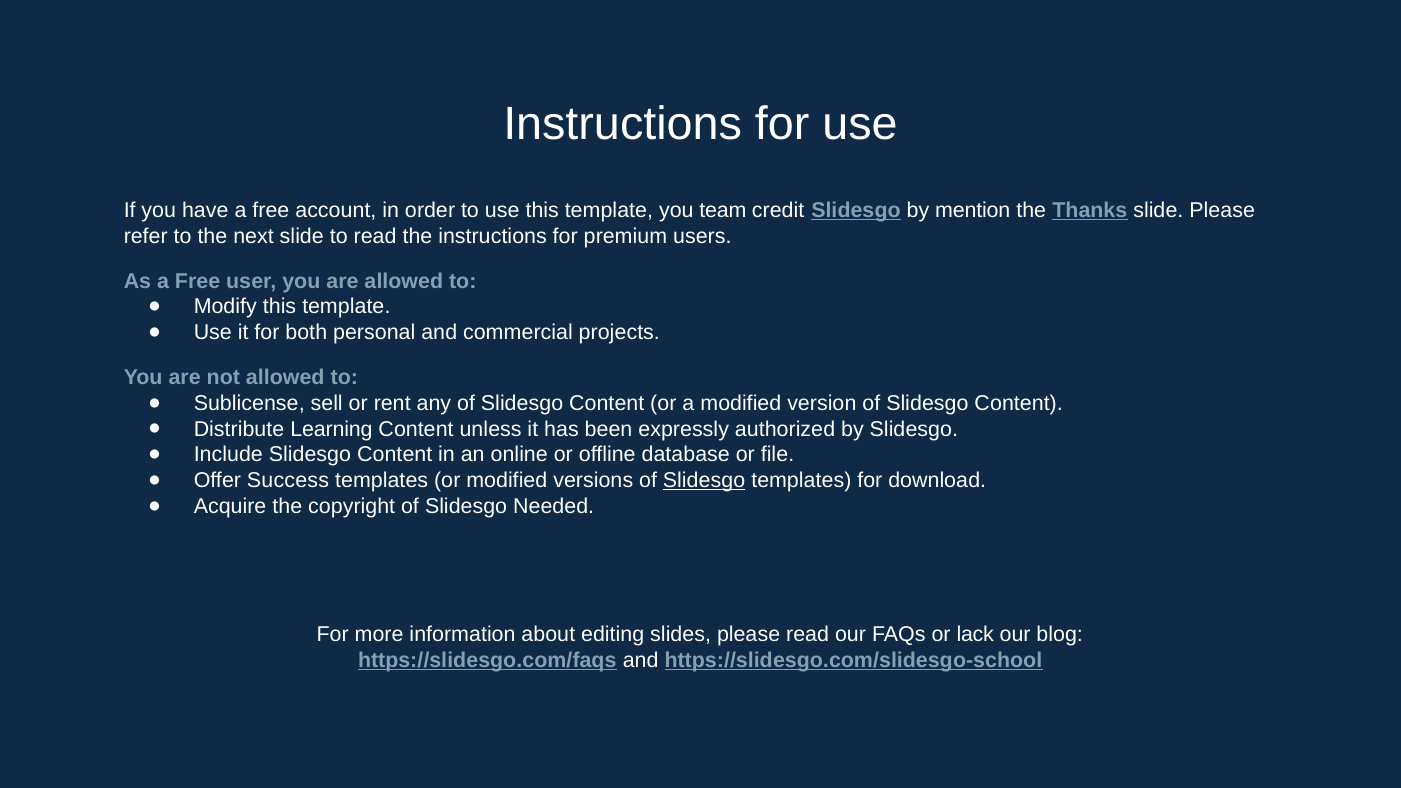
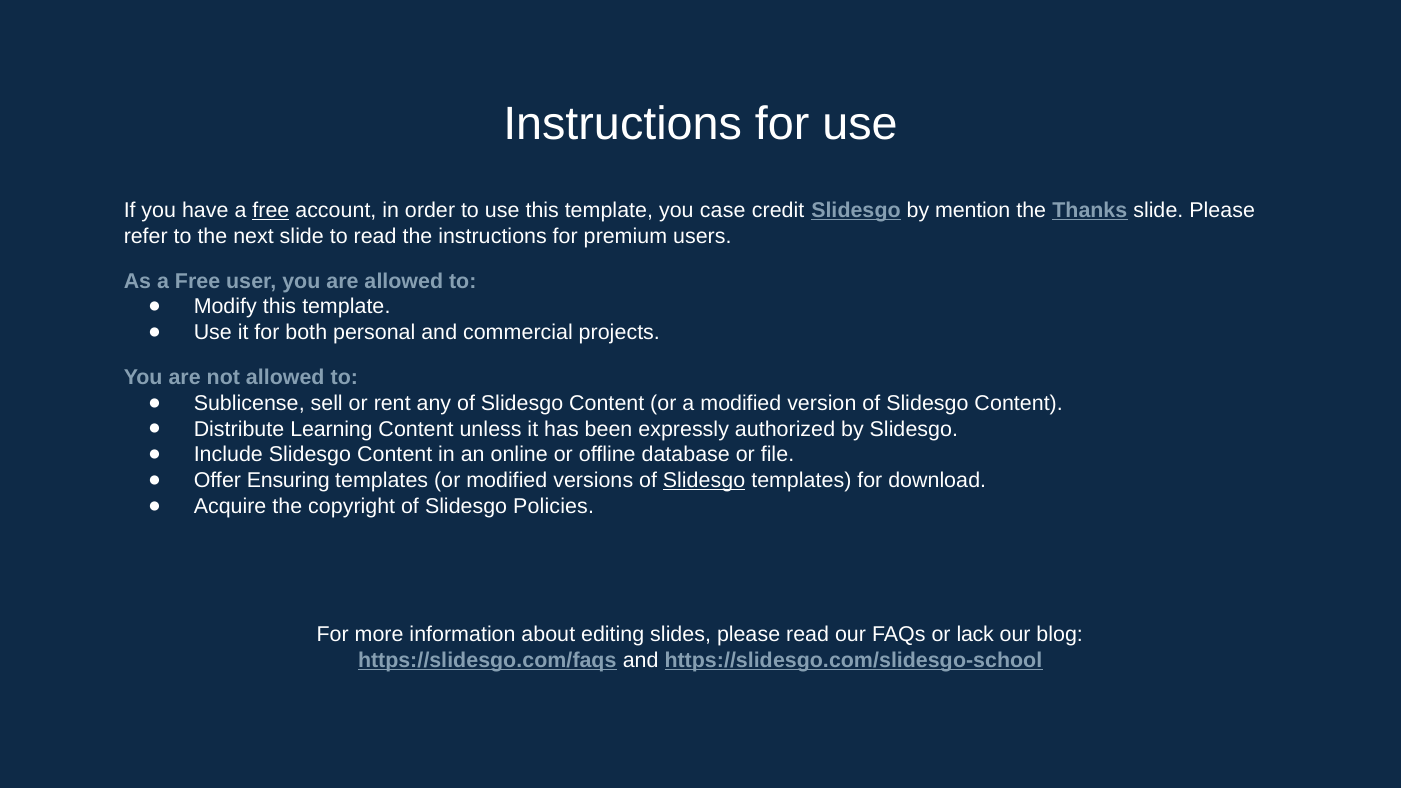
free underline: none -> present (271, 210)
team: team -> case (723, 210)
Success: Success -> Ensuring (288, 481)
Needed: Needed -> Policies (554, 506)
